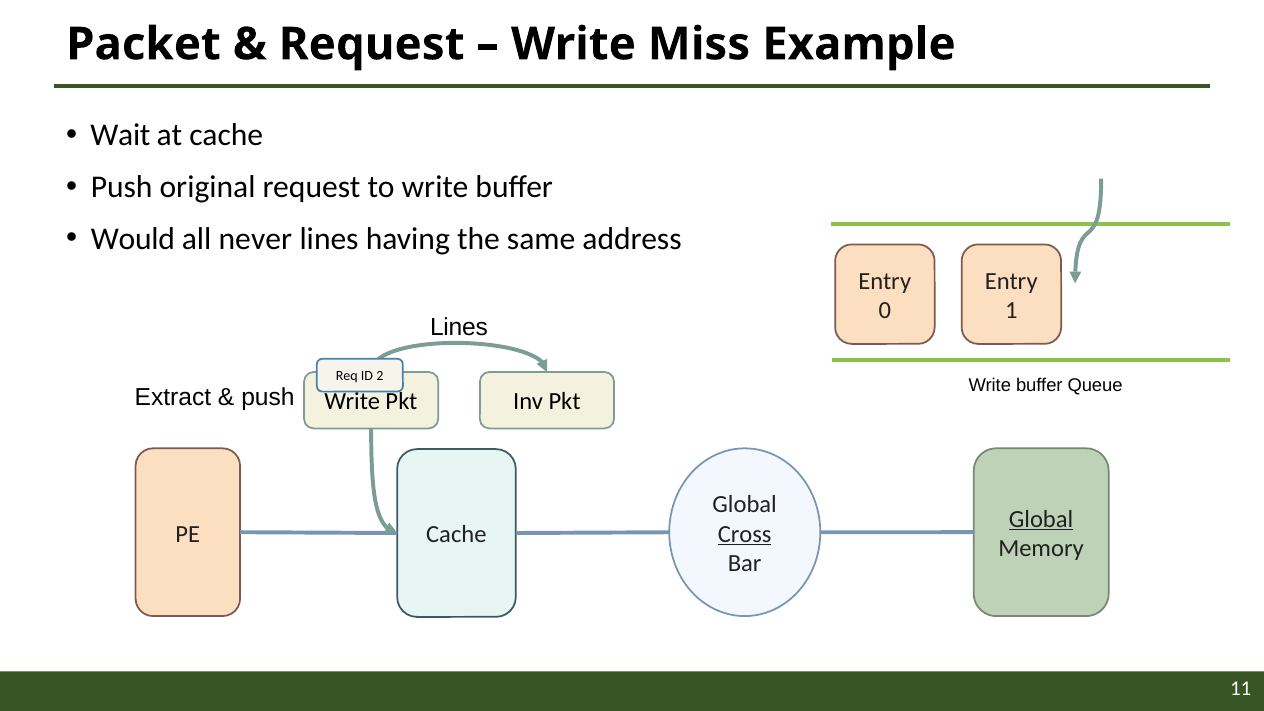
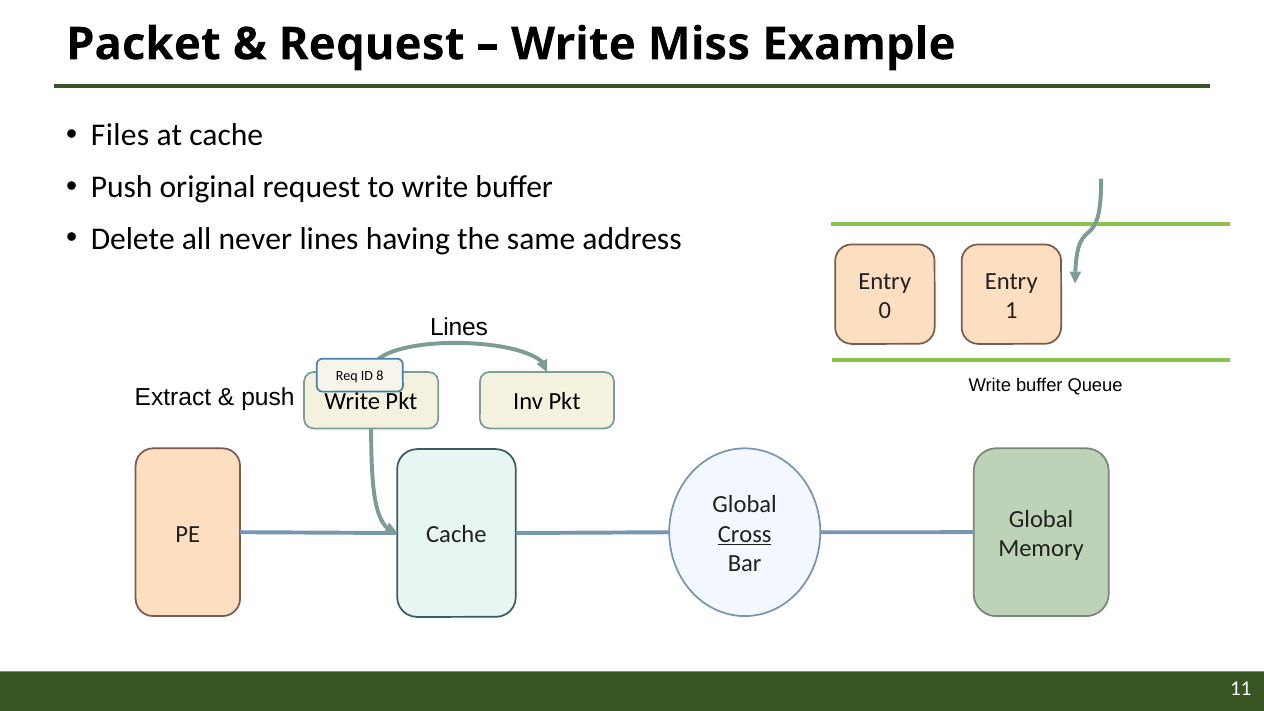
Wait: Wait -> Files (120, 135)
Would: Would -> Delete (133, 239)
2: 2 -> 8 (380, 376)
Global underline: present -> none (1041, 519)
